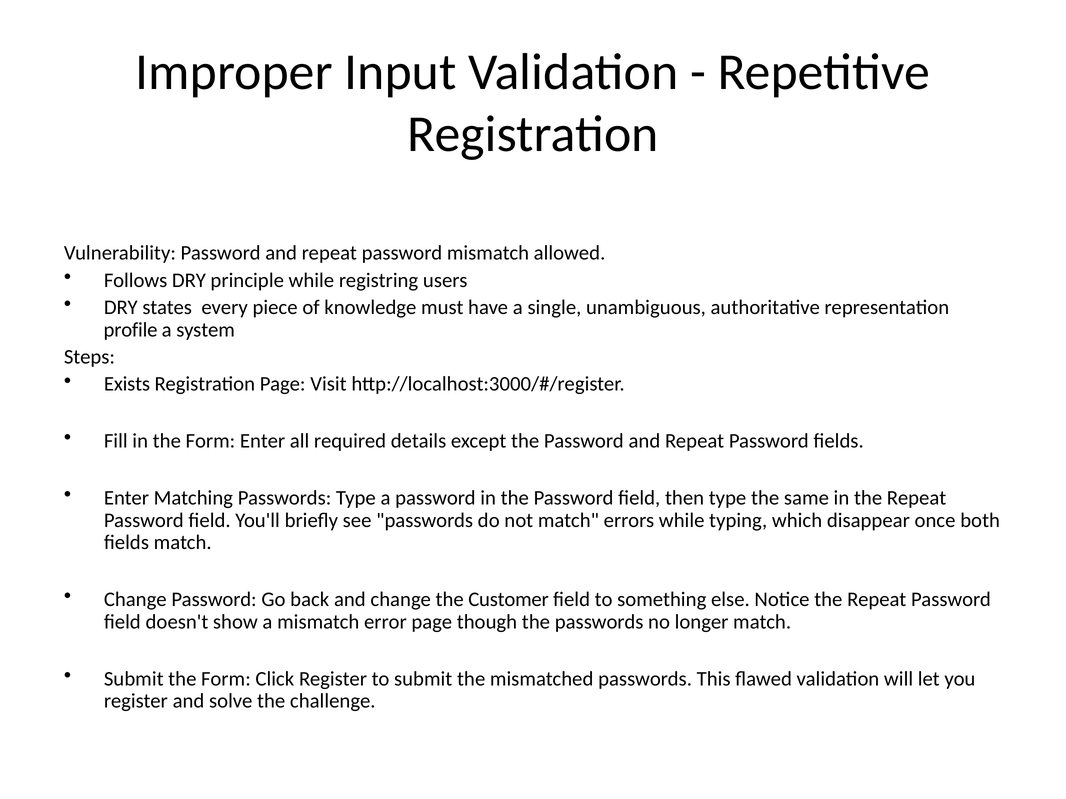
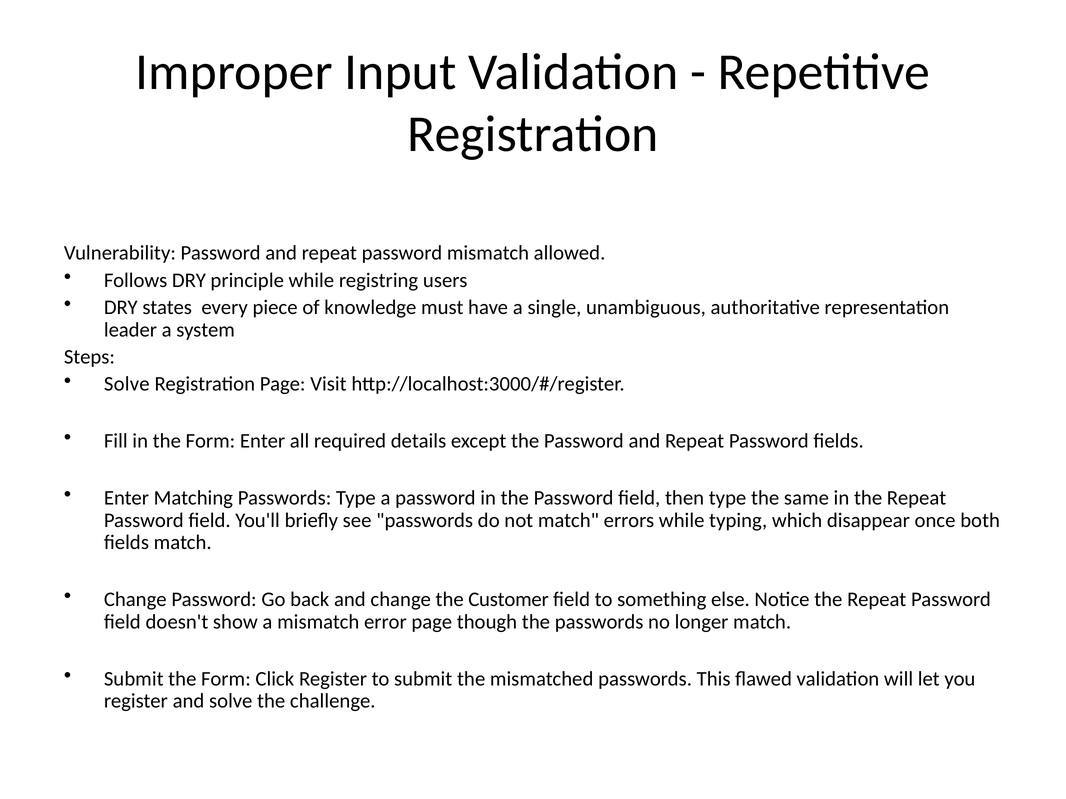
profile: profile -> leader (130, 330)
Exists: Exists -> Solve (127, 384)
